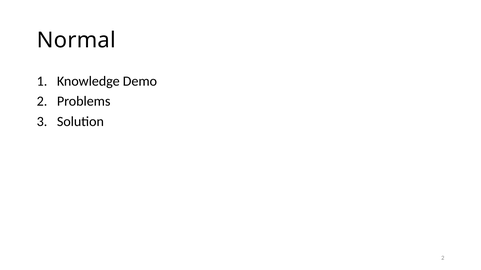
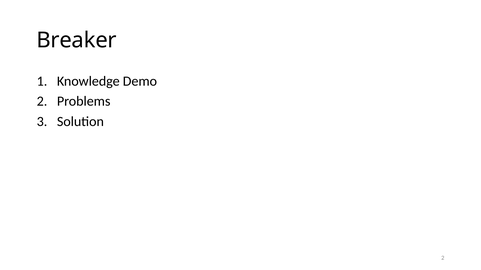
Normal: Normal -> Breaker (77, 40)
